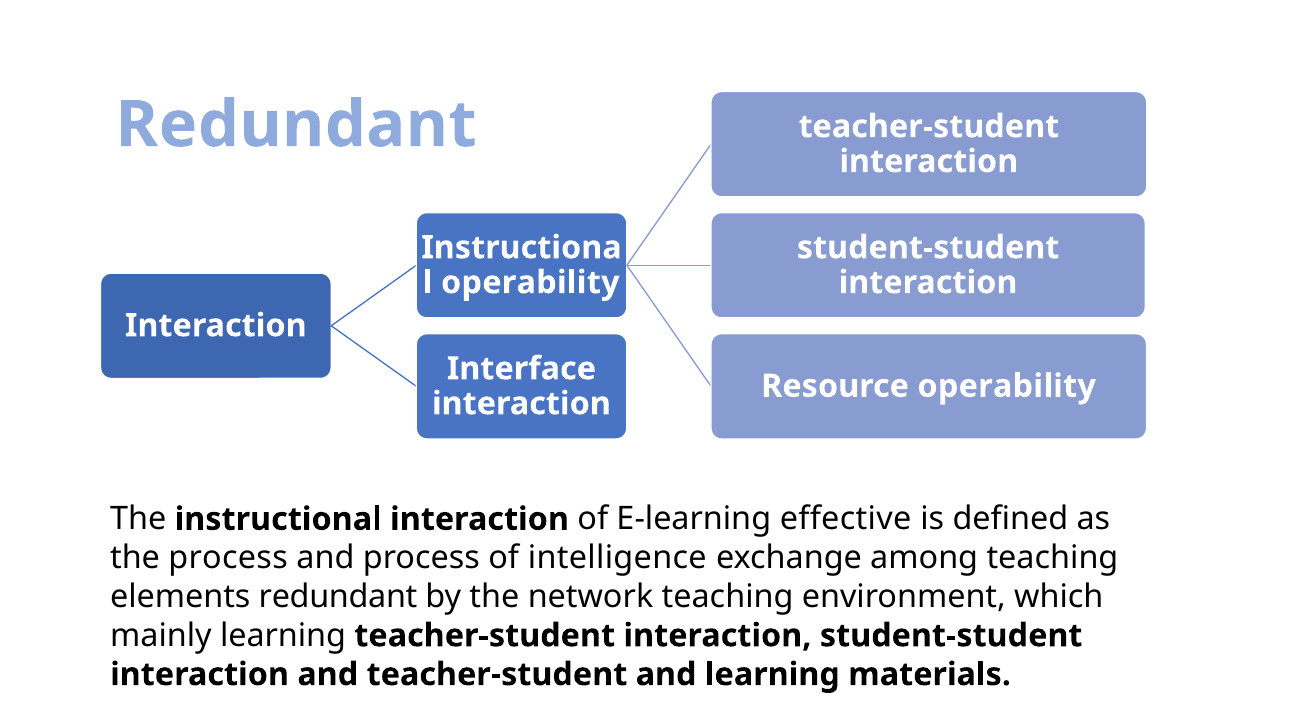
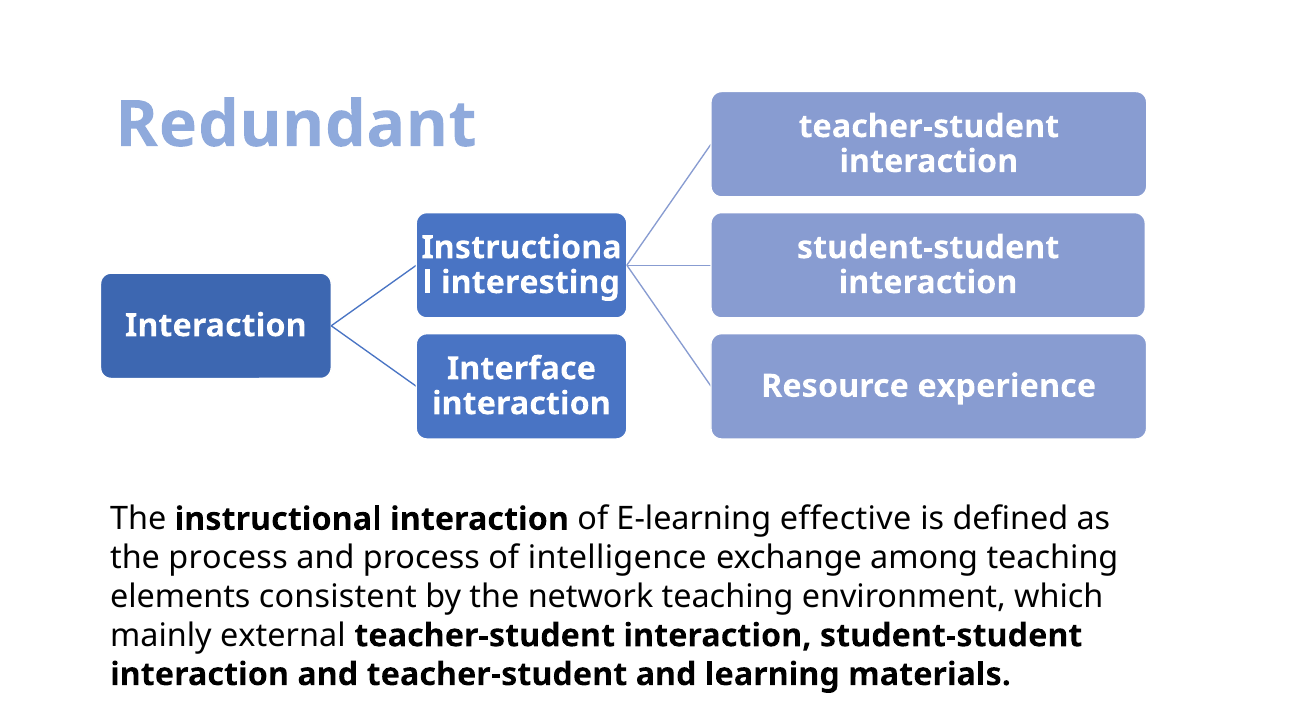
operability: operability -> interesting (530, 282)
operability: operability -> experience (1007, 386)
elements redundant: redundant -> consistent (338, 597)
mainly learning: learning -> external (283, 636)
